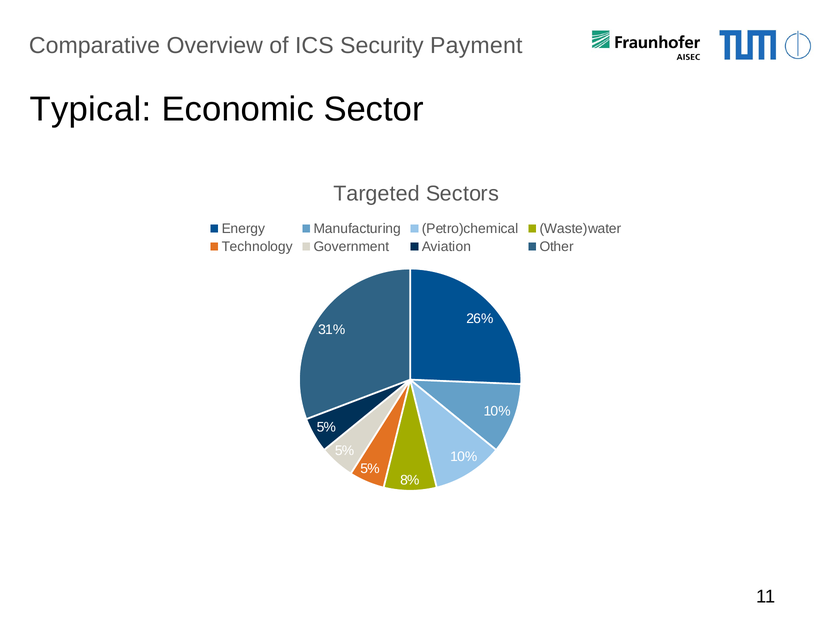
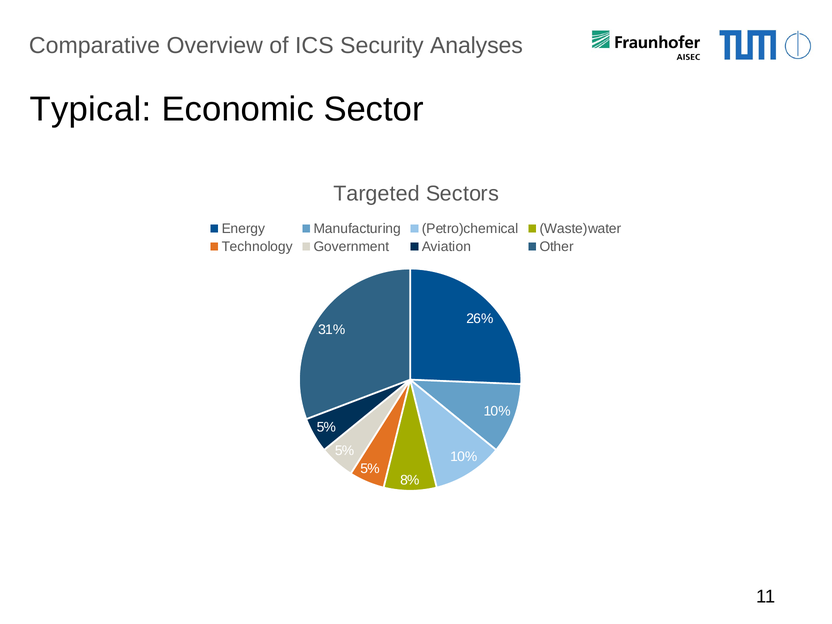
Payment: Payment -> Analyses (476, 46)
